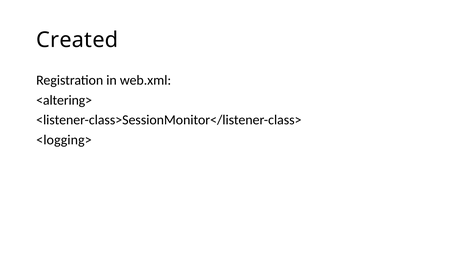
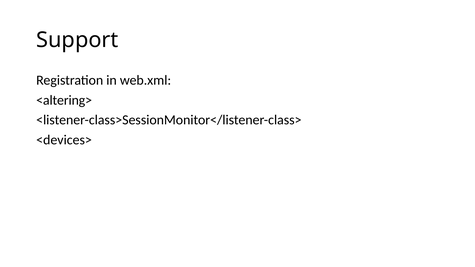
Created: Created -> Support (77, 40)
<logging>: <logging> -> <devices> (64, 140)
